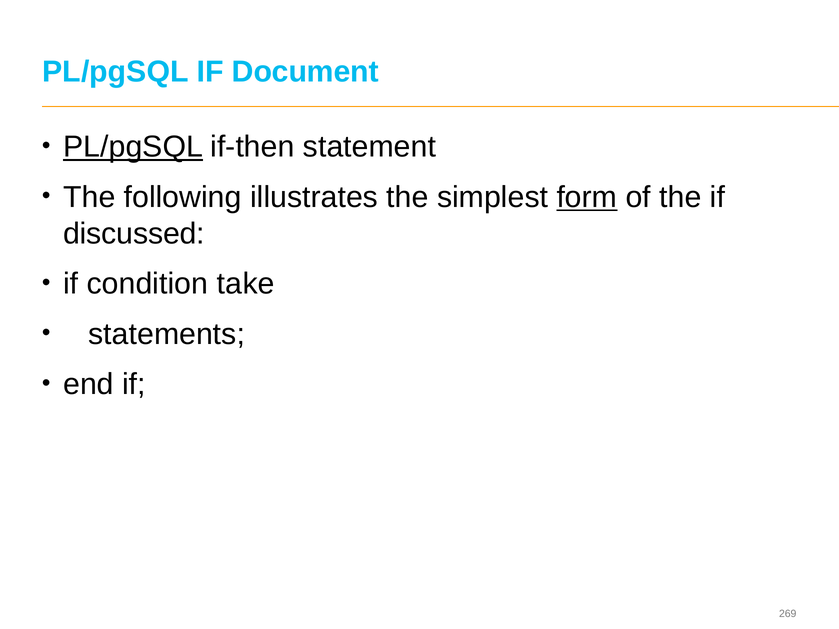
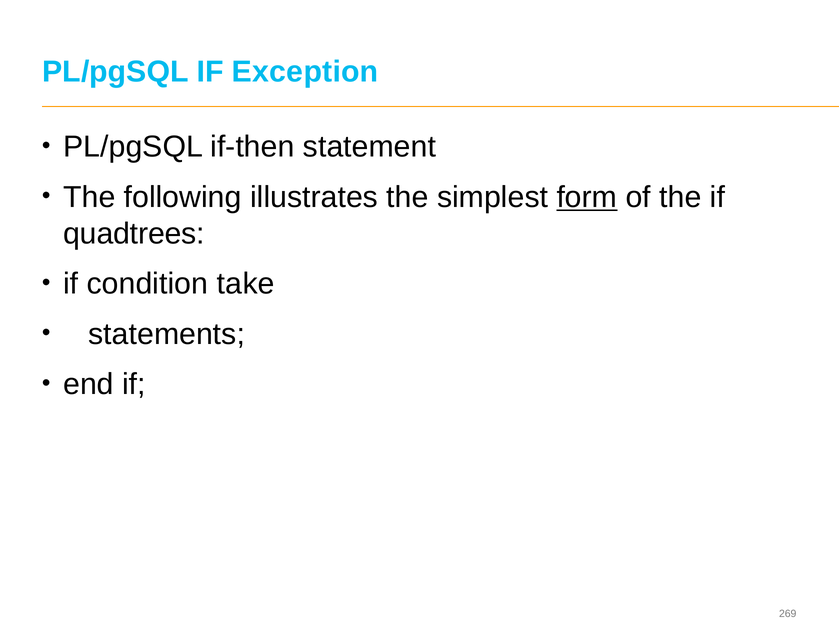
Document: Document -> Exception (305, 72)
PL/pgSQL underline: present -> none (133, 147)
discussed: discussed -> quadtrees (134, 234)
